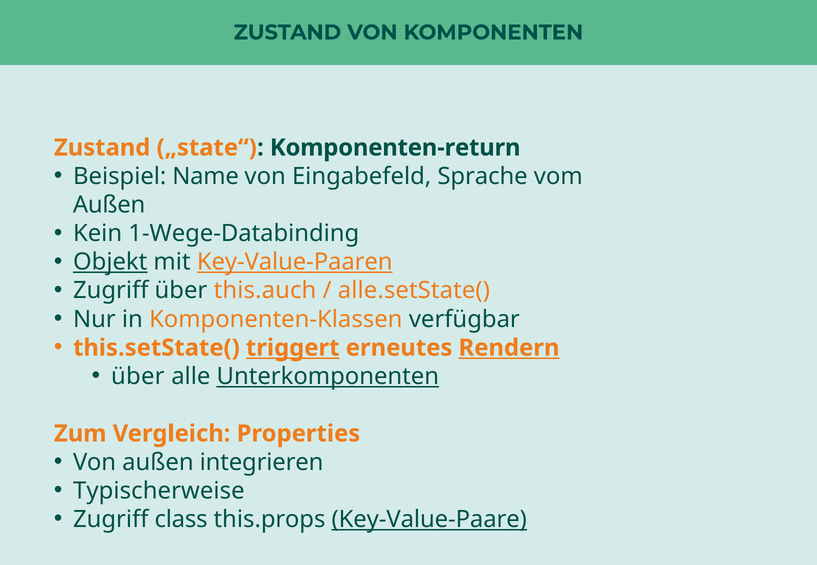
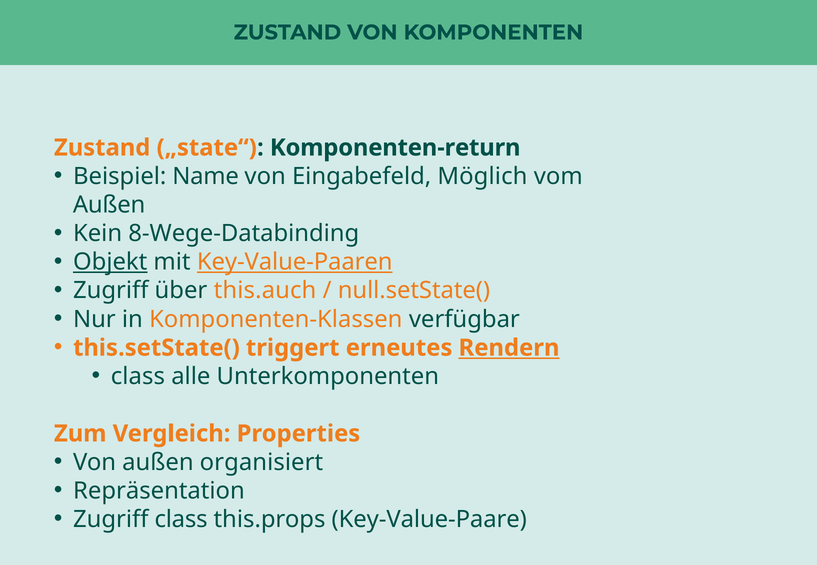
Sprache: Sprache -> Möglich (482, 176)
1-Wege-Databinding: 1-Wege-Databinding -> 8-Wege-Databinding (244, 234)
alle.setState(: alle.setState( -> null.setState( (414, 291)
triggert underline: present -> none (293, 348)
über: über -> class (138, 377)
Unterkomponenten underline: present -> none (328, 377)
integrieren: integrieren -> organisiert (261, 463)
Typischerweise: Typischerweise -> Repräsentation (159, 491)
Key-Value-Paare underline: present -> none (429, 520)
